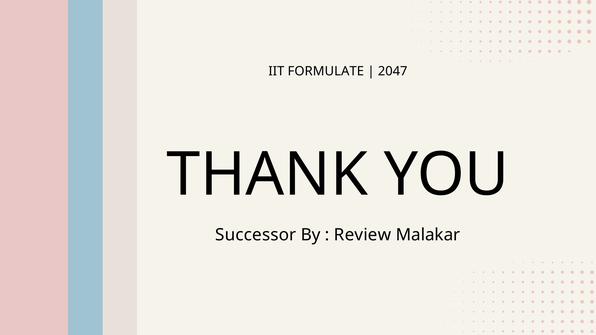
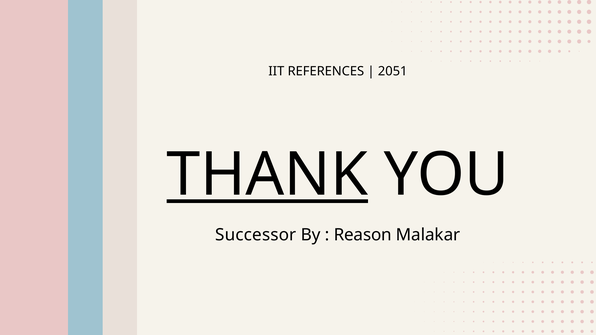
FORMULATE: FORMULATE -> REFERENCES (326, 71)
2047: 2047 -> 2051 (393, 71)
THANK underline: none -> present (267, 175)
Review: Review -> Reason (363, 235)
